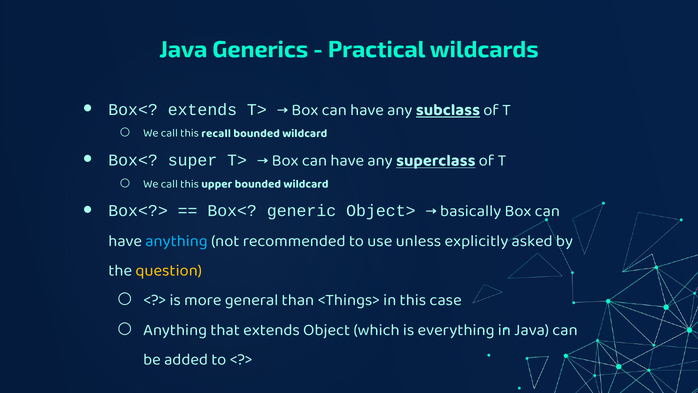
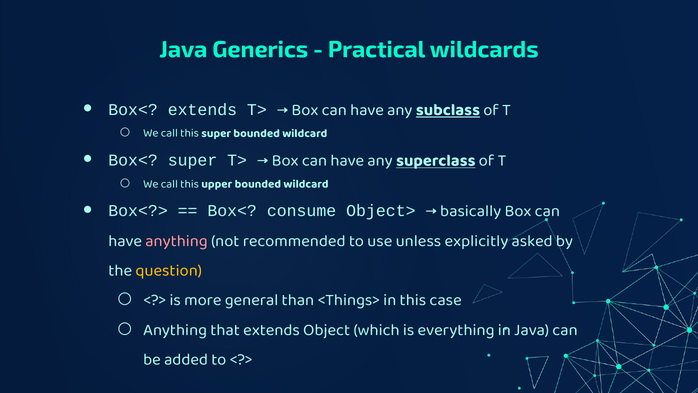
this recall: recall -> super (216, 133)
generic: generic -> consume (302, 211)
anything colour: light blue -> pink (177, 240)
